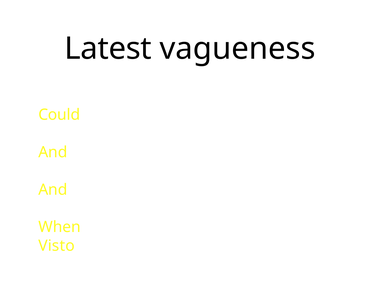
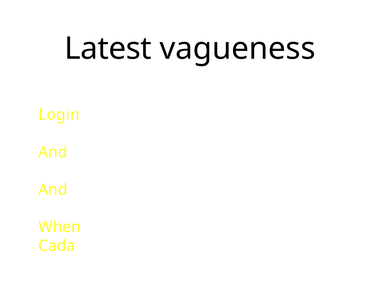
Could: Could -> Login (59, 115)
Visto: Visto -> Cada (57, 246)
